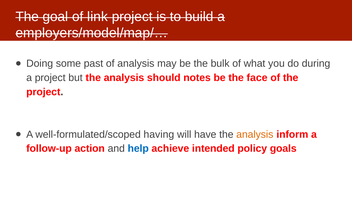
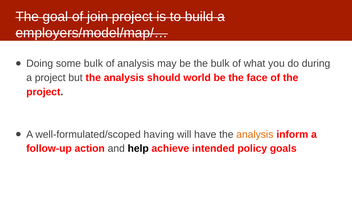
link: link -> join (98, 17)
some past: past -> bulk (93, 64)
notes: notes -> world (197, 78)
help colour: blue -> black (138, 149)
